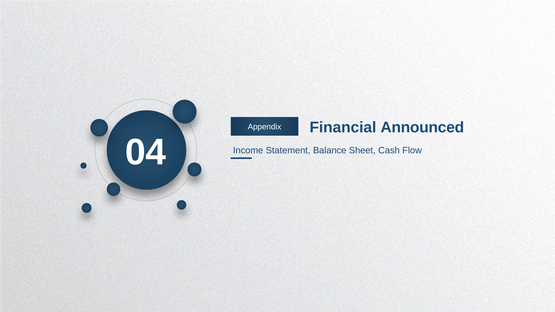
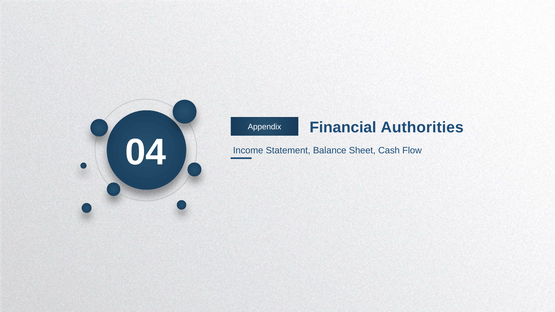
Announced: Announced -> Authorities (422, 128)
